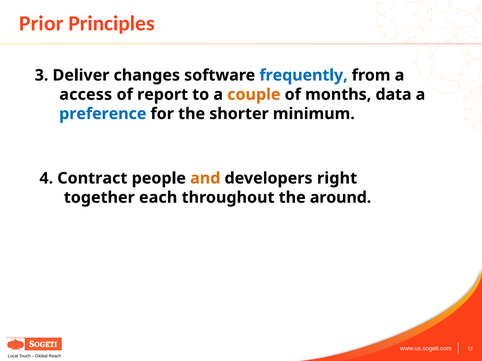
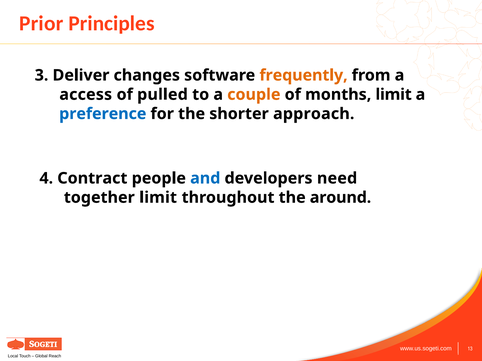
frequently colour: blue -> orange (304, 75)
report: report -> pulled (162, 95)
months data: data -> limit (394, 95)
minimum: minimum -> approach (314, 114)
and colour: orange -> blue (205, 178)
right: right -> need (337, 178)
together each: each -> limit (158, 198)
